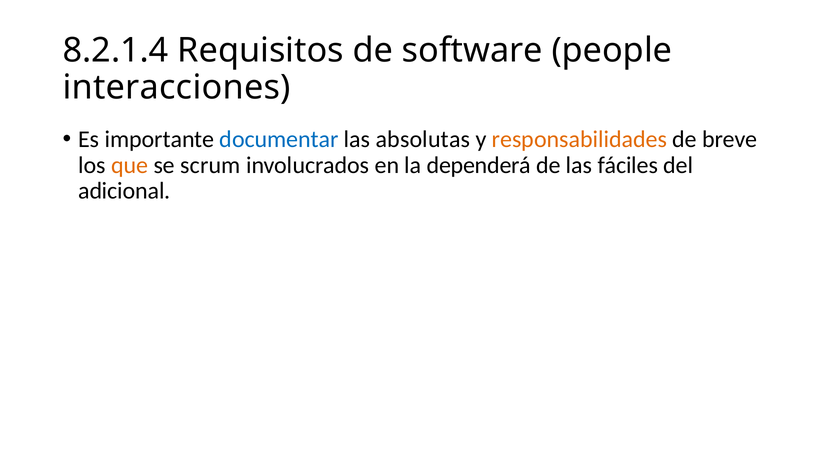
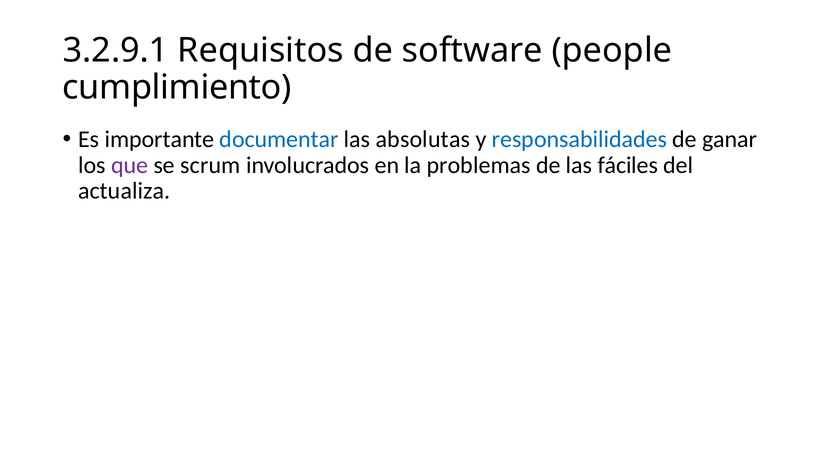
8.2.1.4: 8.2.1.4 -> 3.2.9.1 (116, 51)
interacciones: interacciones -> cumplimiento (177, 88)
responsabilidades colour: orange -> blue (579, 139)
breve: breve -> ganar (730, 139)
que colour: orange -> purple (130, 165)
dependerá: dependerá -> problemas (479, 165)
adicional: adicional -> actualiza (124, 191)
